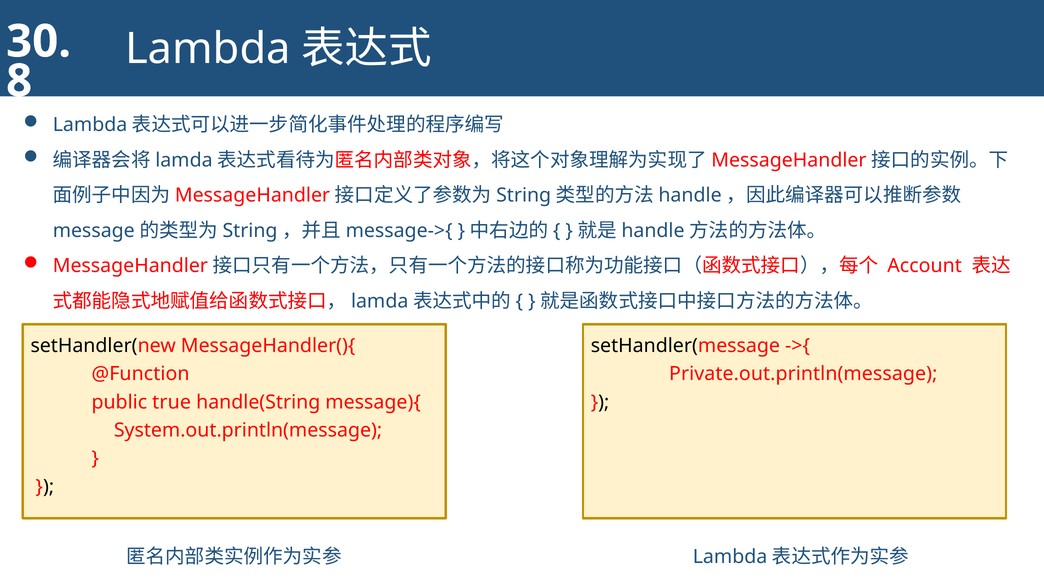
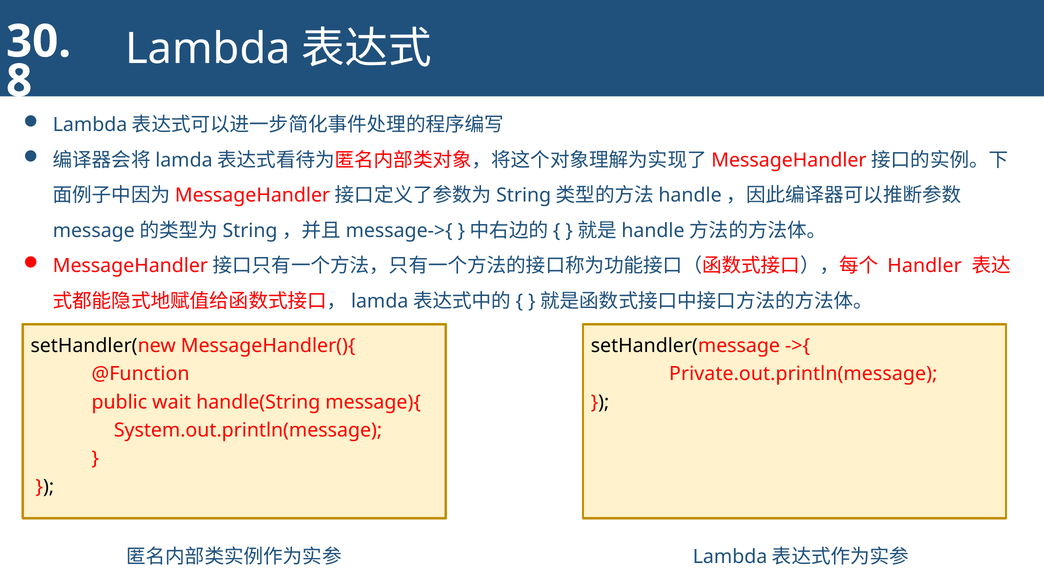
Account: Account -> Handler (925, 266)
true: true -> wait (172, 402)
